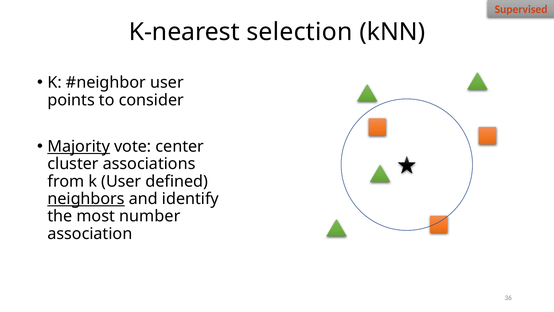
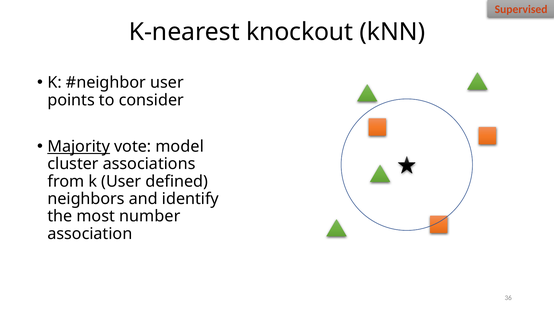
selection: selection -> knockout (300, 32)
center: center -> model (180, 146)
neighbors underline: present -> none (86, 199)
